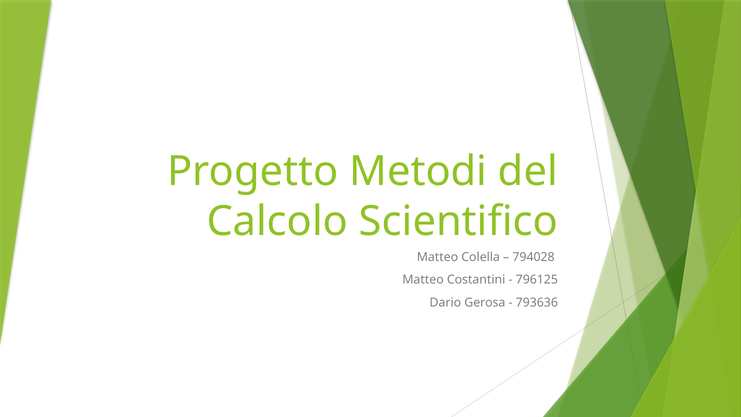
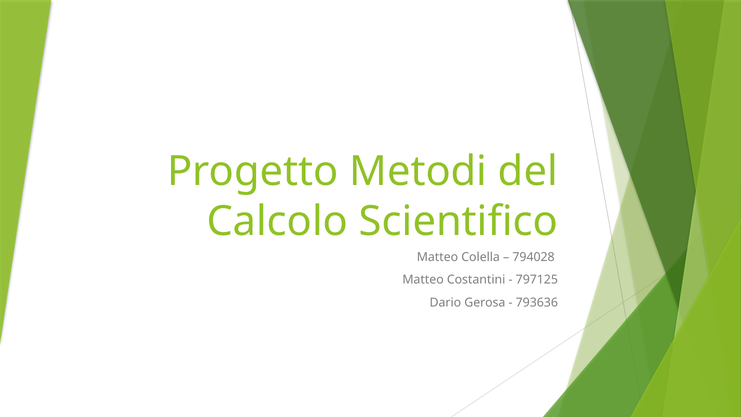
796125: 796125 -> 797125 (537, 280)
